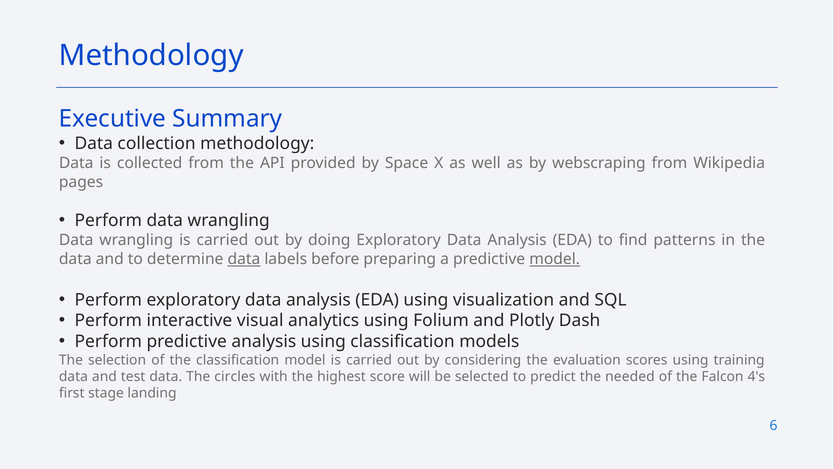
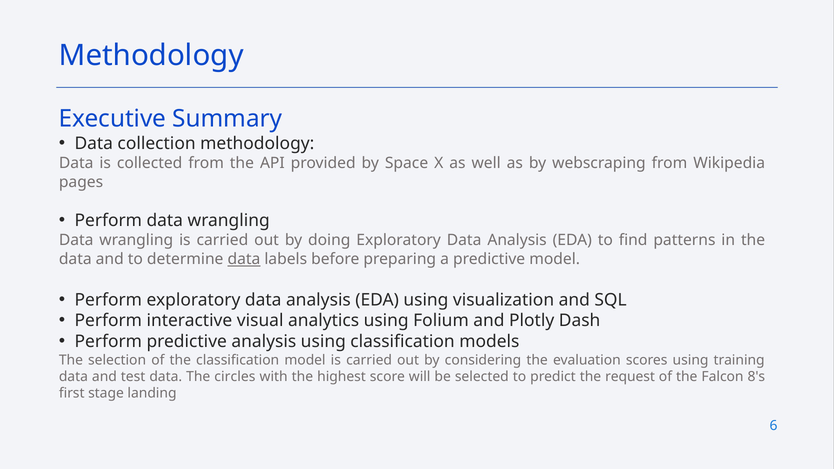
model underline: present -> none (555, 259)
needed: needed -> request (630, 377)
4's: 4's -> 8's (756, 377)
